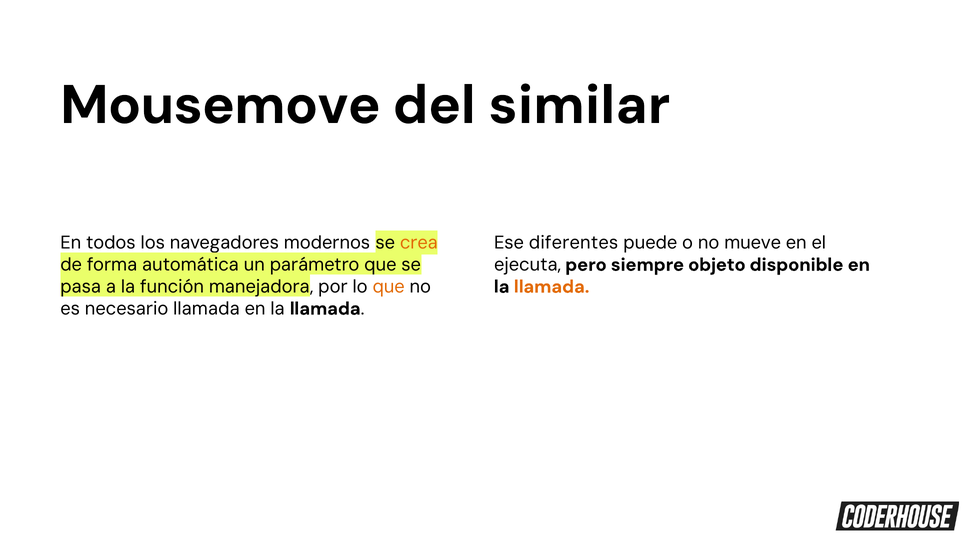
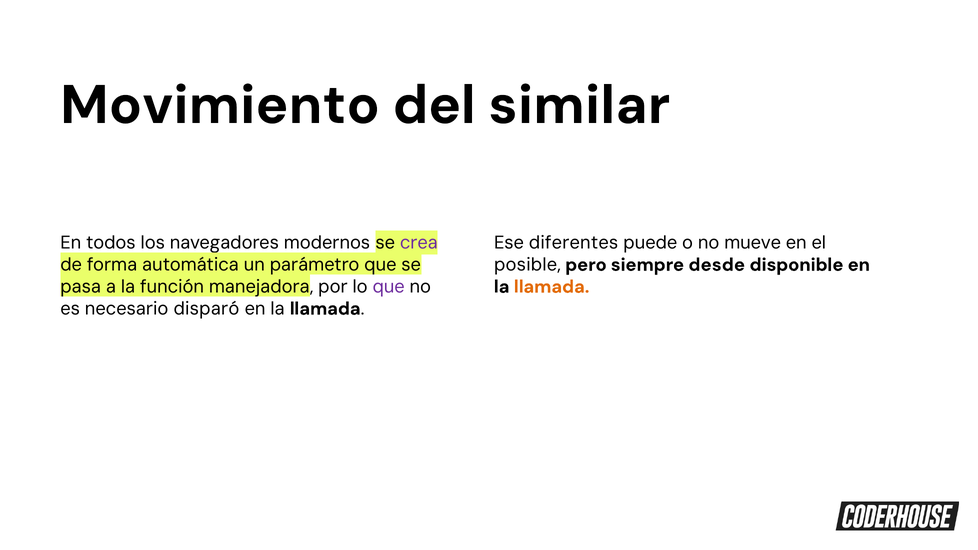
Mousemove: Mousemove -> Movimiento (220, 105)
crea colour: orange -> purple (419, 243)
ejecuta: ejecuta -> posible (527, 265)
objeto: objeto -> desde (717, 265)
que colour: orange -> purple (389, 287)
necesario llamada: llamada -> disparó (206, 309)
